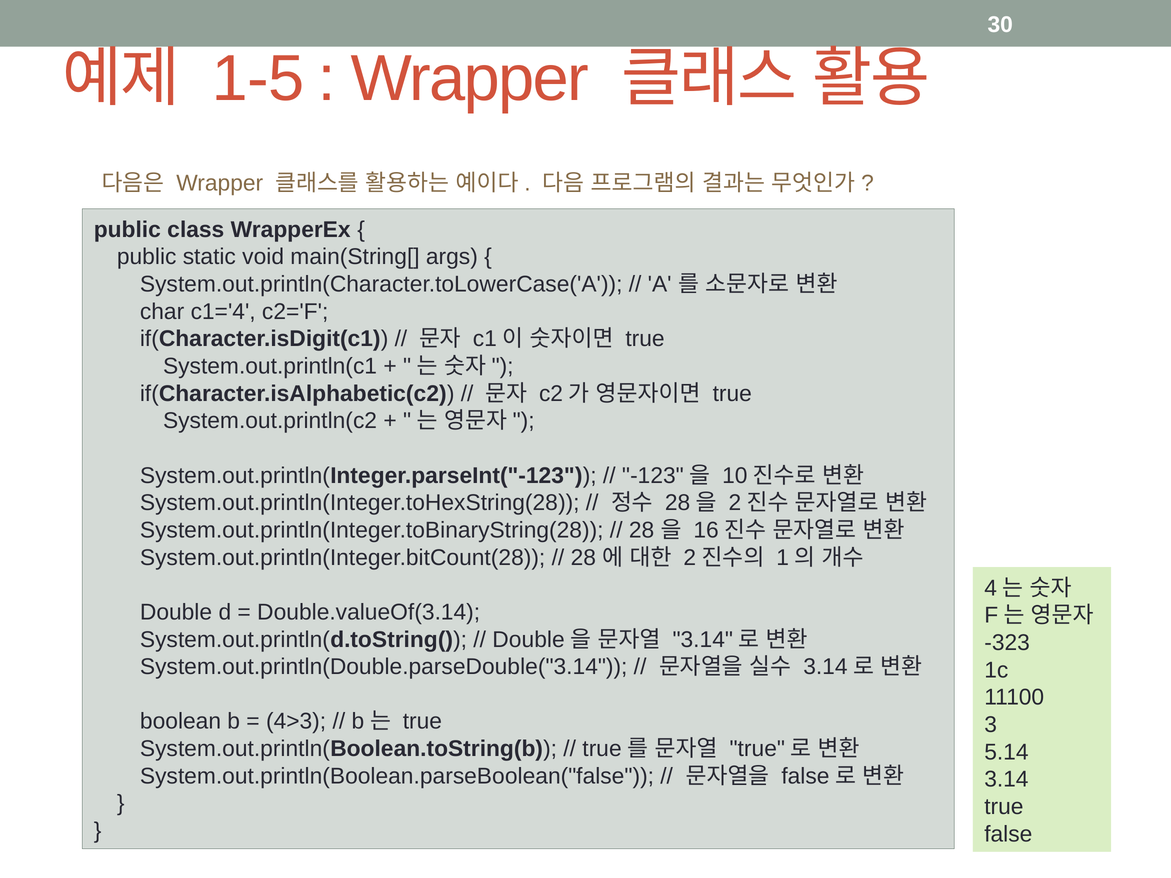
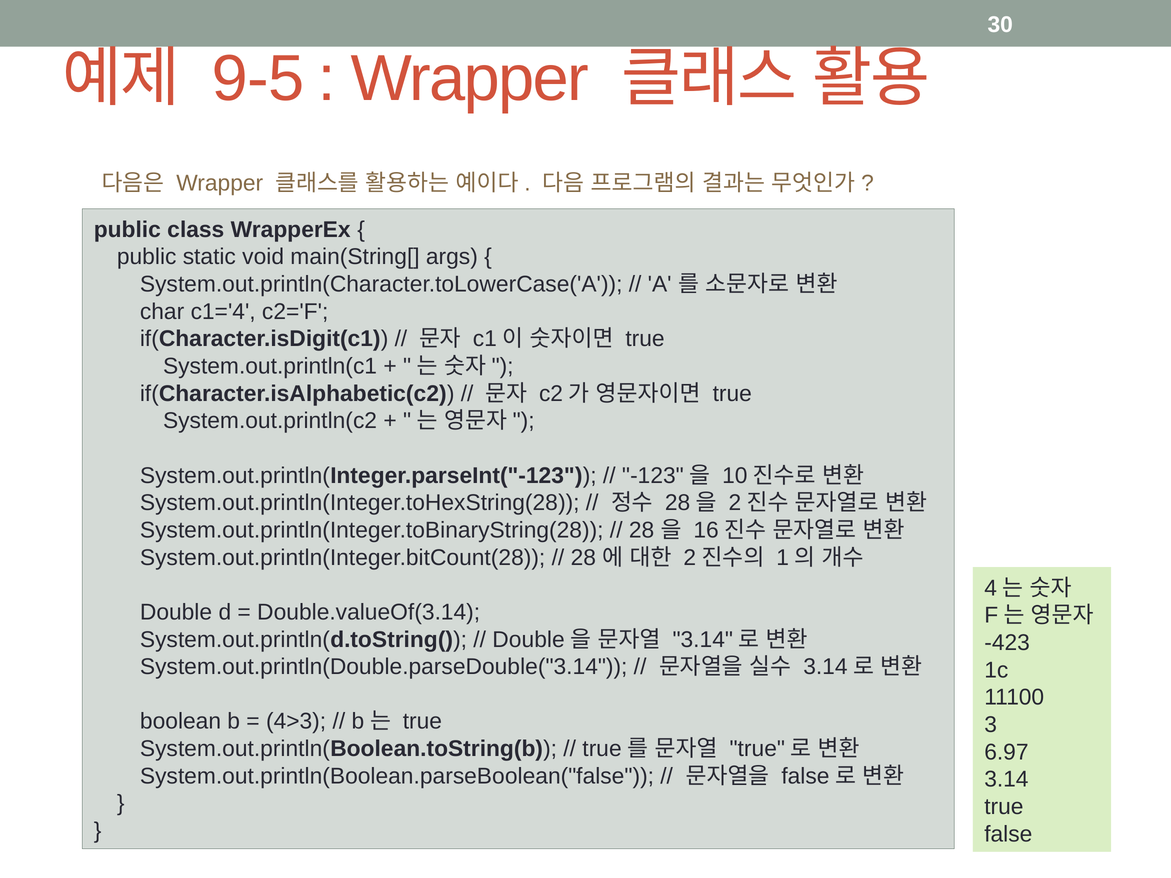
1-5: 1-5 -> 9-5 (258, 79)
-323: -323 -> -423 (1007, 643)
5.14: 5.14 -> 6.97 (1006, 752)
